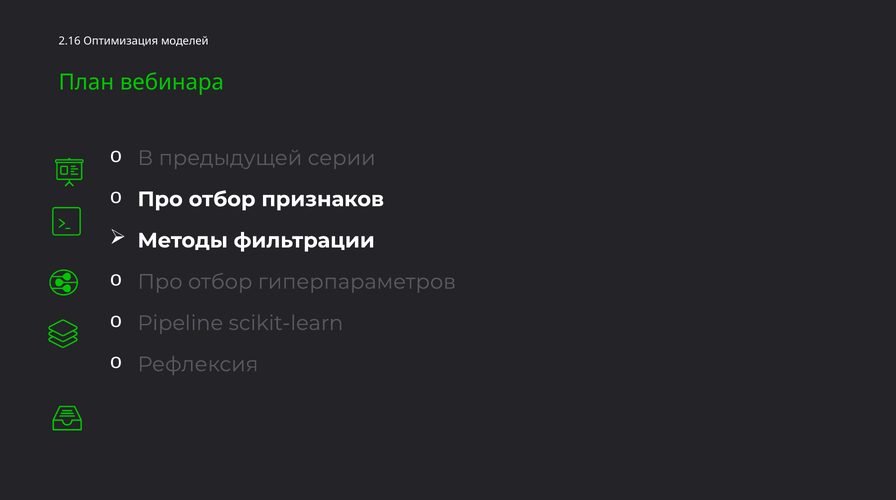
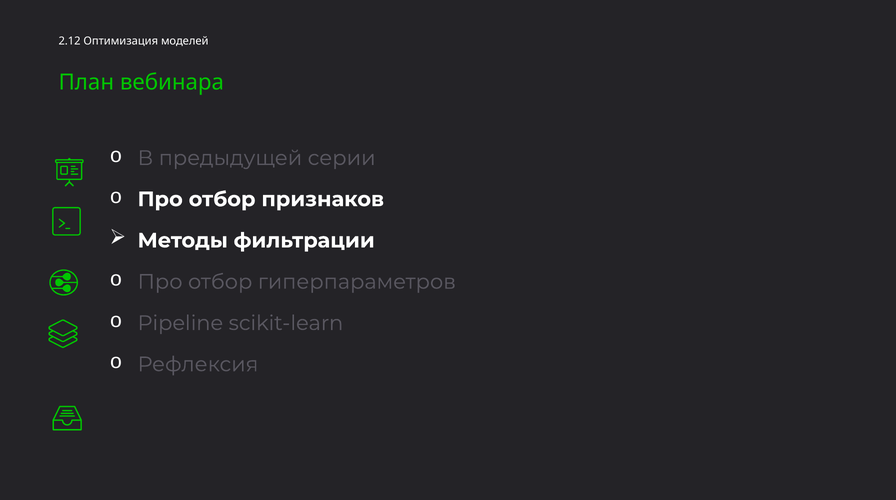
2.16: 2.16 -> 2.12 (70, 41)
